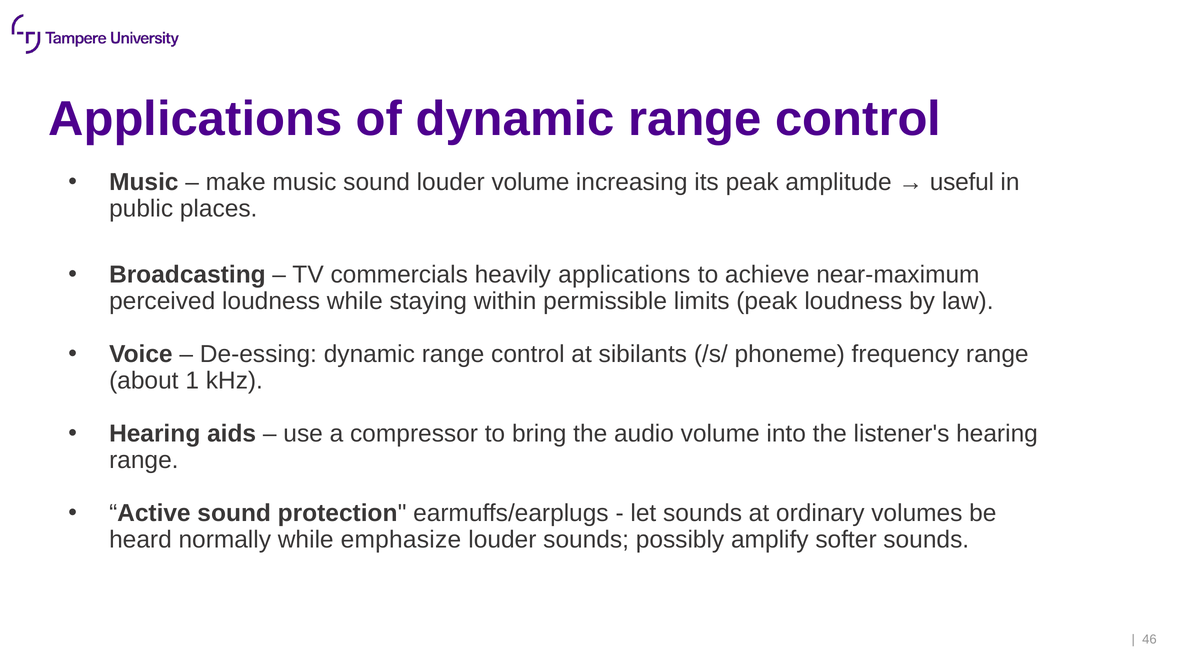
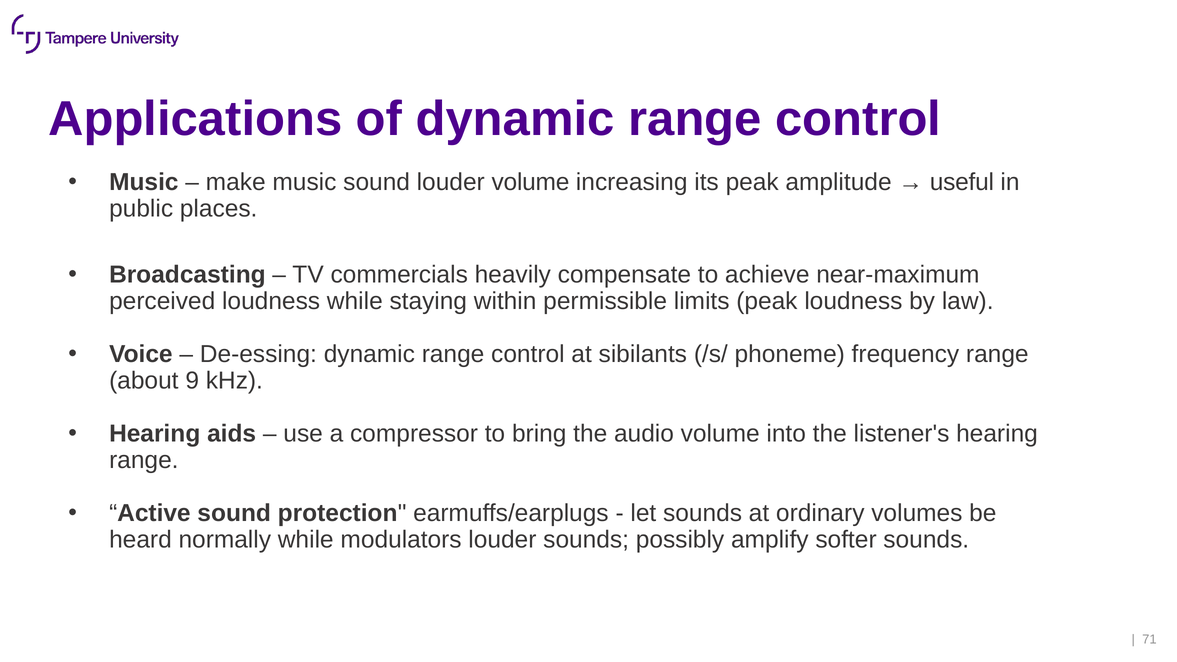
heavily applications: applications -> compensate (624, 275)
1: 1 -> 9 (192, 381)
emphasize: emphasize -> modulators (401, 540)
46: 46 -> 71 (1149, 640)
